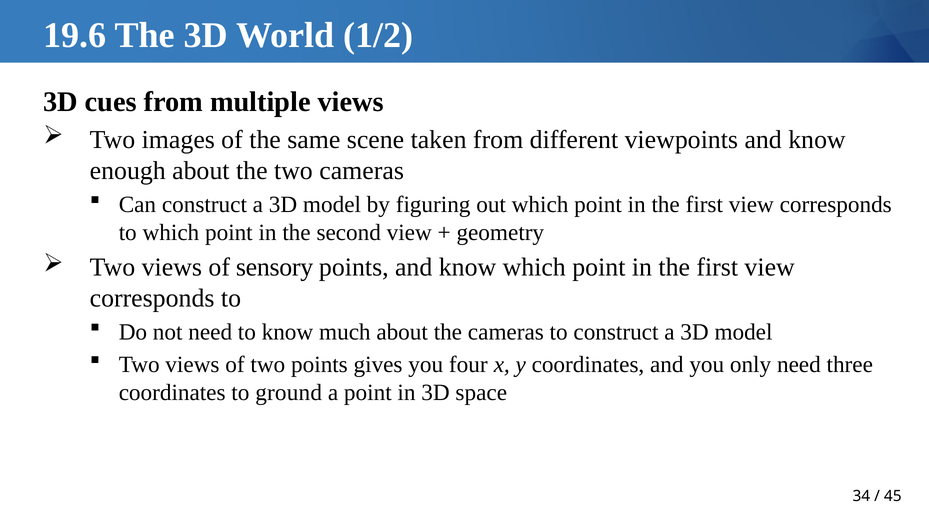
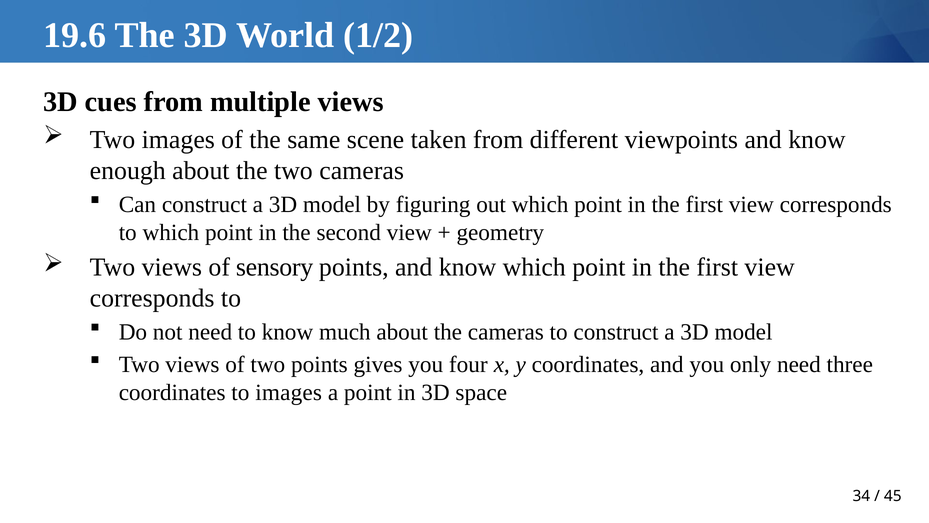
to ground: ground -> images (289, 392)
